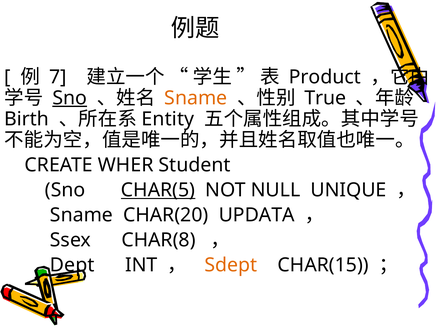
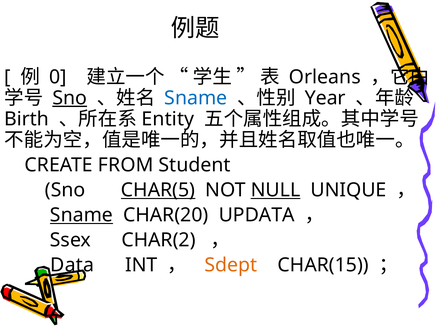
7: 7 -> 0 (58, 77)
Product: Product -> Orleans (325, 77)
Sname colour: orange -> blue (196, 98)
True: True -> Year (325, 98)
WHER: WHER -> FROM (126, 165)
NULL underline: none -> present (275, 190)
Sname underline: none -> present (81, 215)
CHAR(8: CHAR(8 -> CHAR(2 (159, 240)
Dept: Dept -> Data (72, 265)
